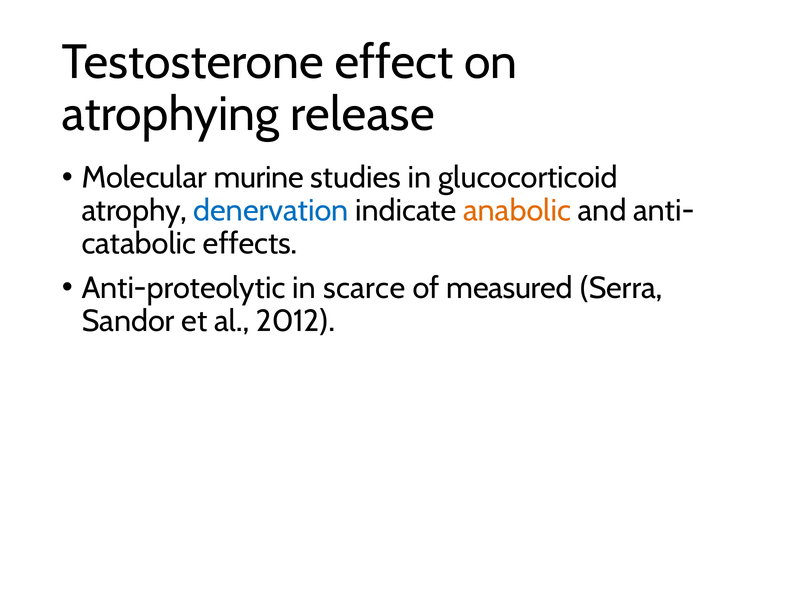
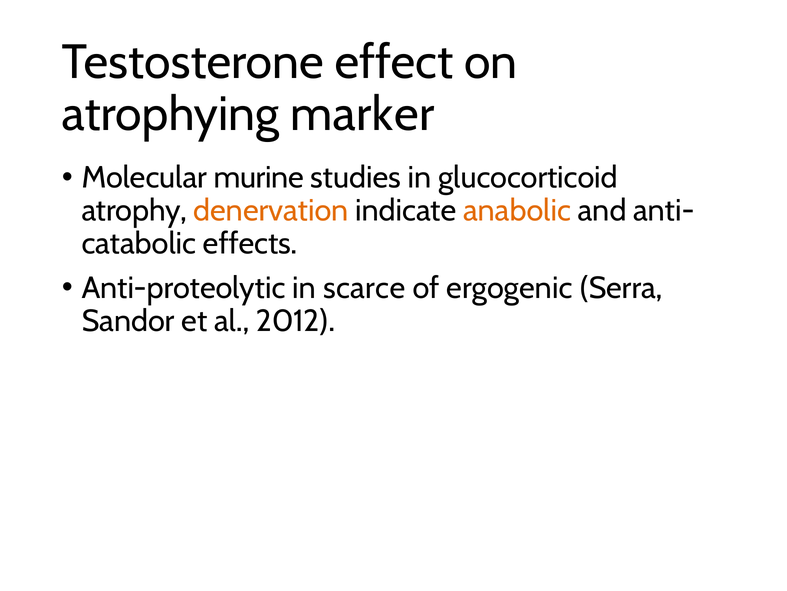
release: release -> marker (362, 114)
denervation colour: blue -> orange (271, 210)
measured: measured -> ergogenic (509, 288)
